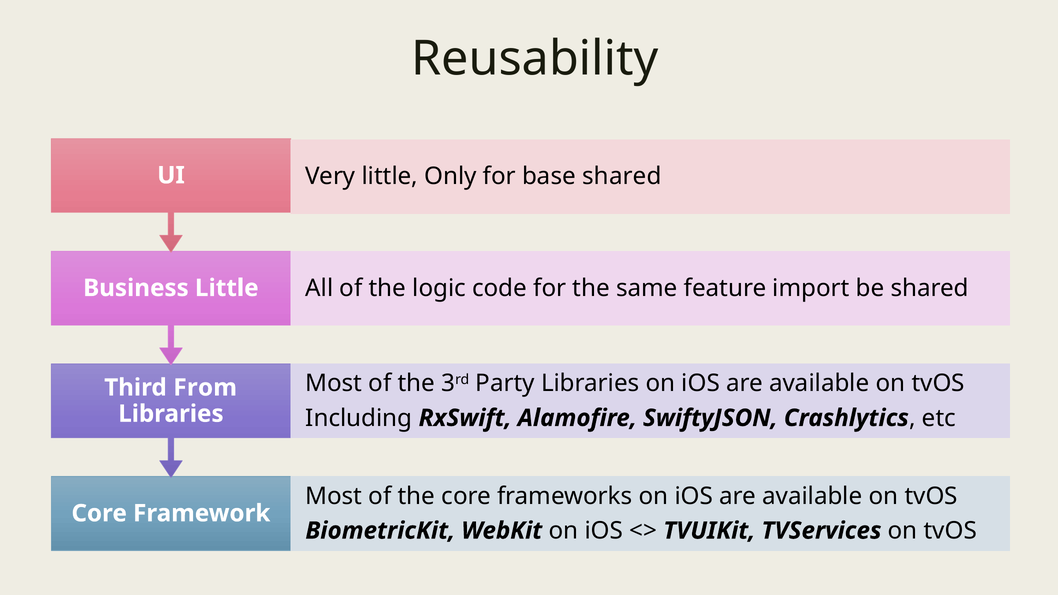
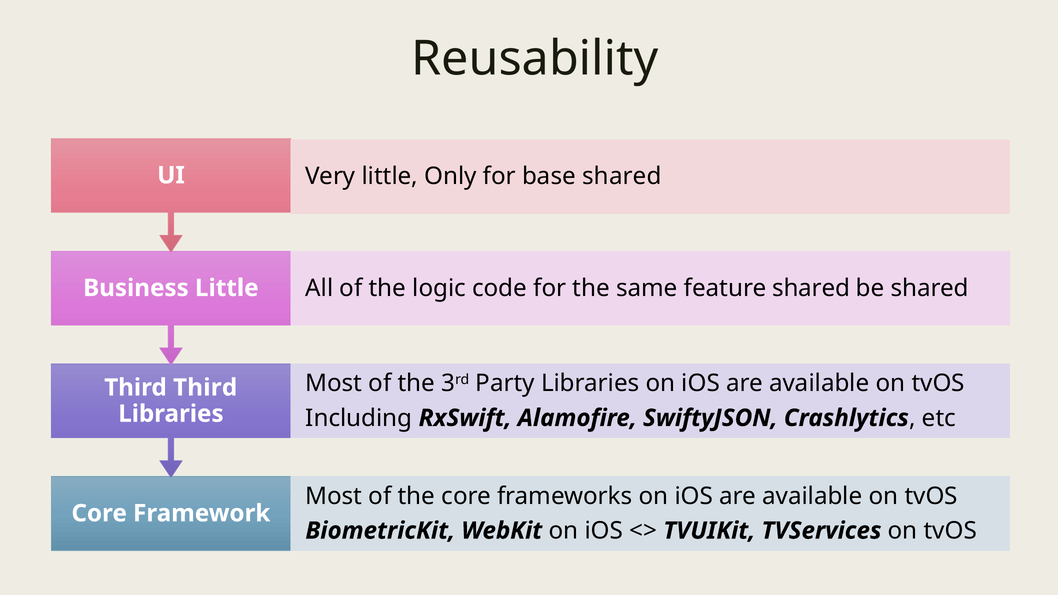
feature import: import -> shared (811, 288)
Third From: From -> Third (205, 388)
